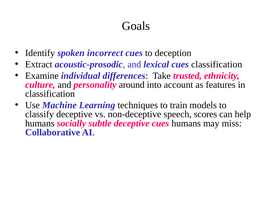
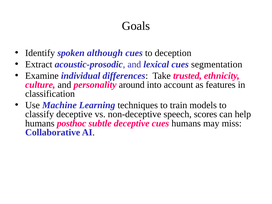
incorrect: incorrect -> although (105, 53)
cues classification: classification -> segmentation (217, 64)
socially: socially -> posthoc (72, 123)
